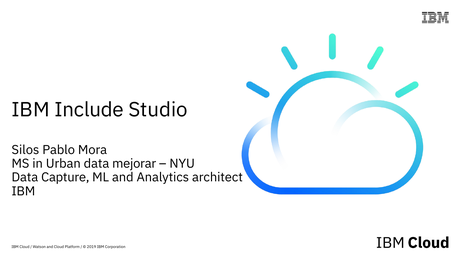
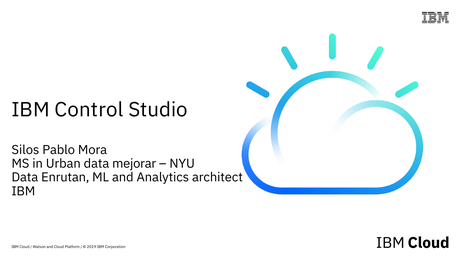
Include: Include -> Control (89, 110)
Capture: Capture -> Enrutan (65, 177)
